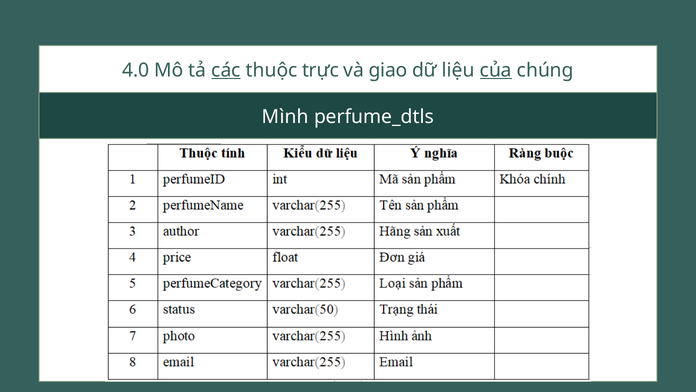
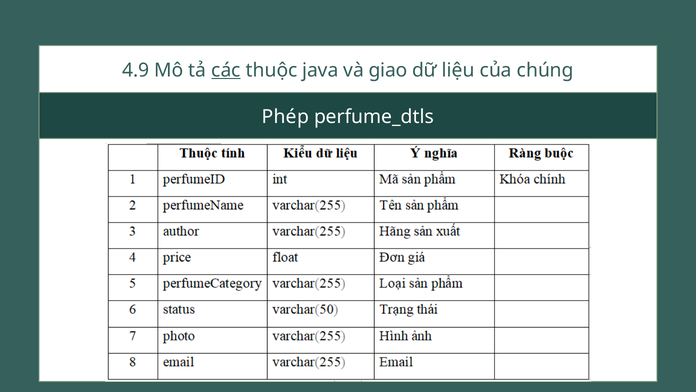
4.0: 4.0 -> 4.9 (136, 70)
trực: trực -> java (320, 70)
của underline: present -> none (496, 70)
Mình: Mình -> Phép (285, 117)
